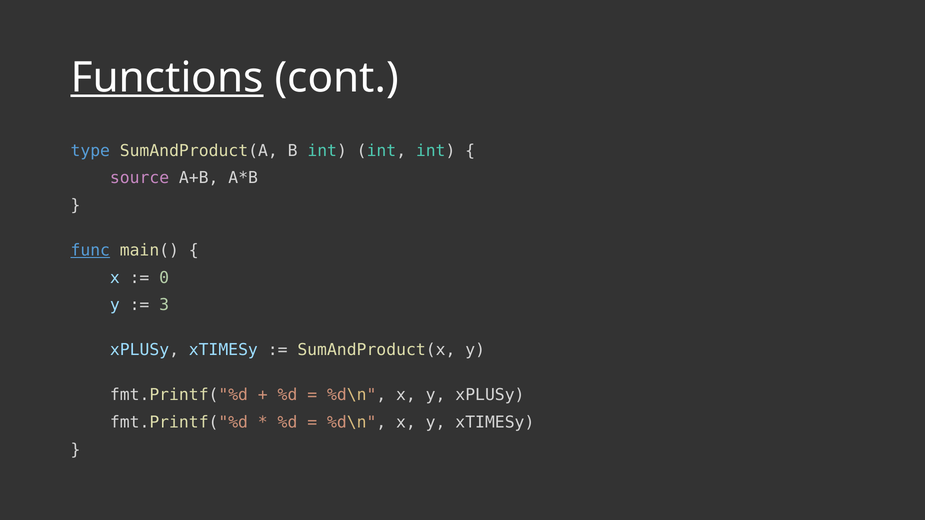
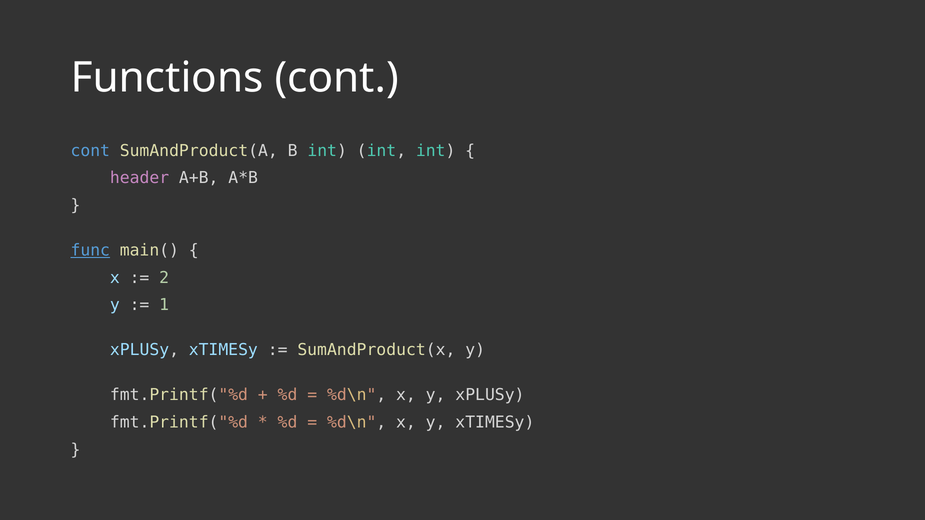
Functions underline: present -> none (167, 78)
type: type -> cont (90, 151)
source: source -> header (140, 178)
0: 0 -> 2 (164, 278)
3: 3 -> 1 (164, 305)
